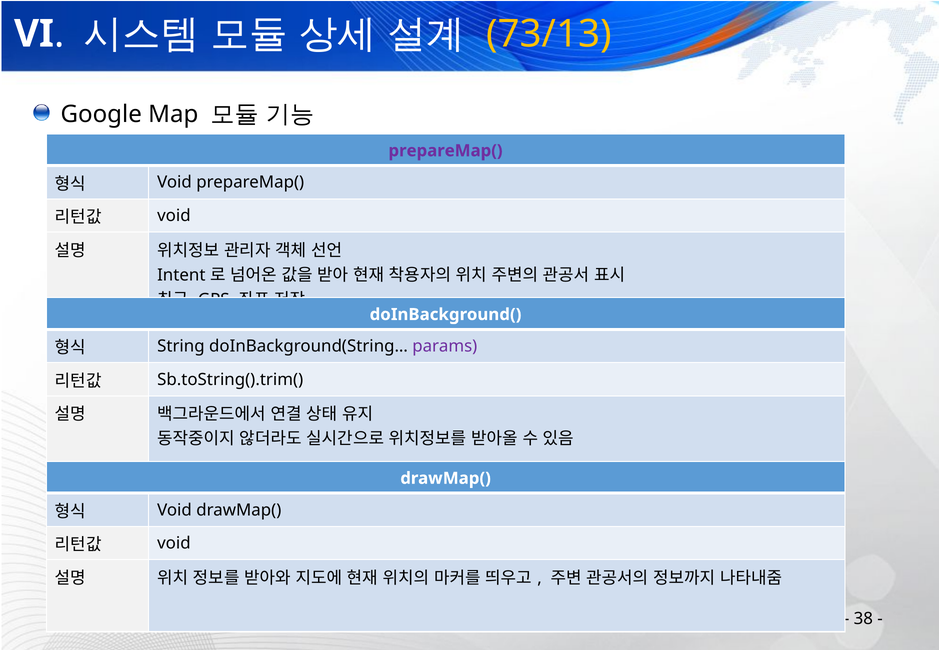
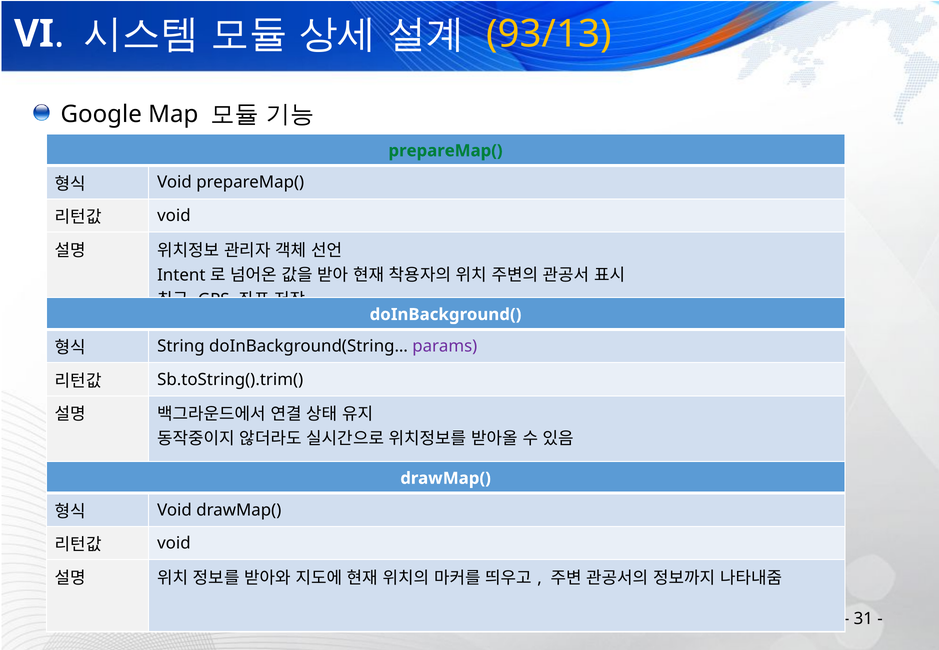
73/13: 73/13 -> 93/13 (549, 34)
prepareMap( colour: purple -> green (446, 151)
38: 38 -> 31 (863, 619)
